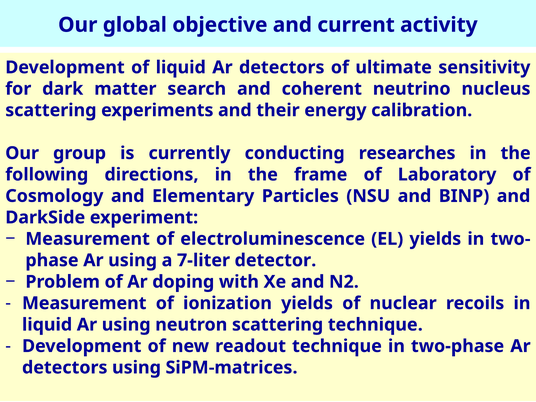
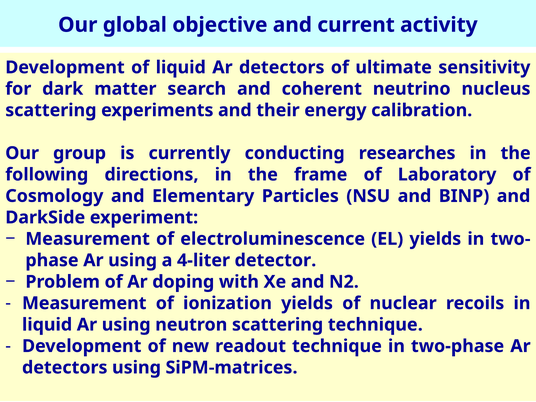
7-liter: 7-liter -> 4-liter (203, 260)
